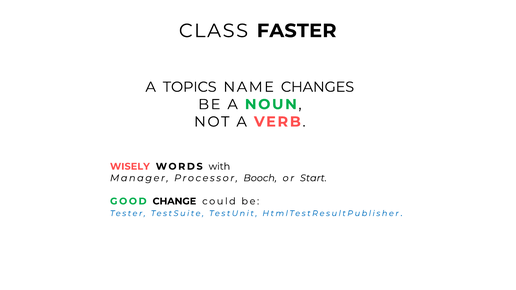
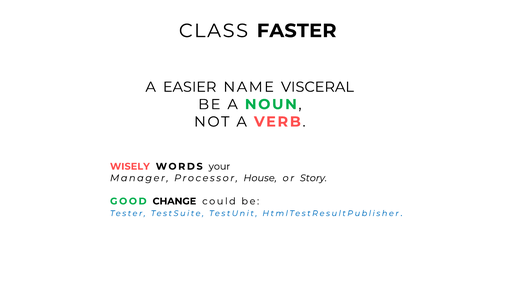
TOPICS: TOPICS -> EASIER (190, 87)
CHANGES: CHANGES -> VISCERAL (317, 87)
with: with -> your (219, 167)
Booch: Booch -> House (260, 178)
Start: Start -> Story (313, 178)
